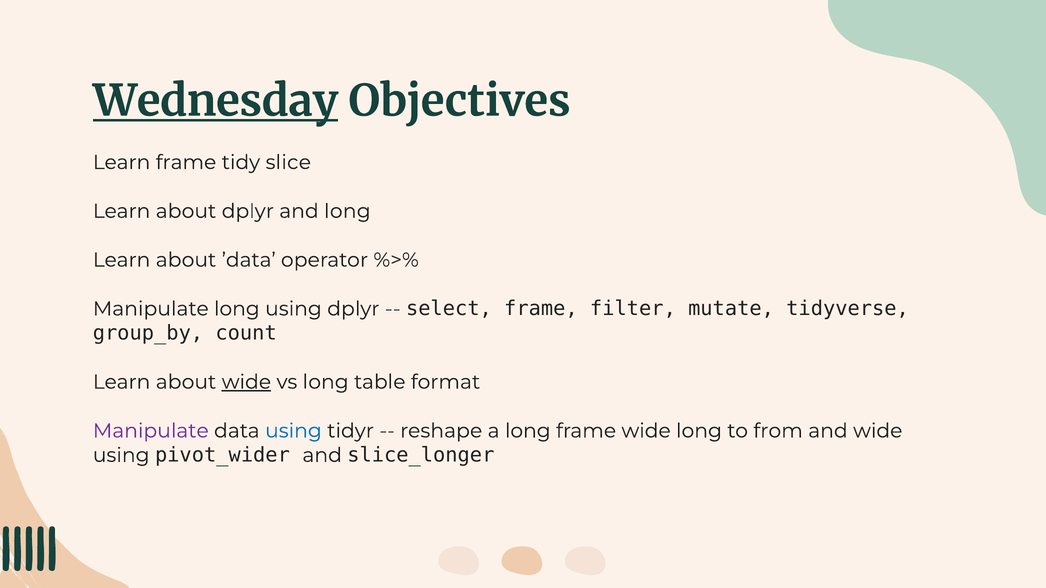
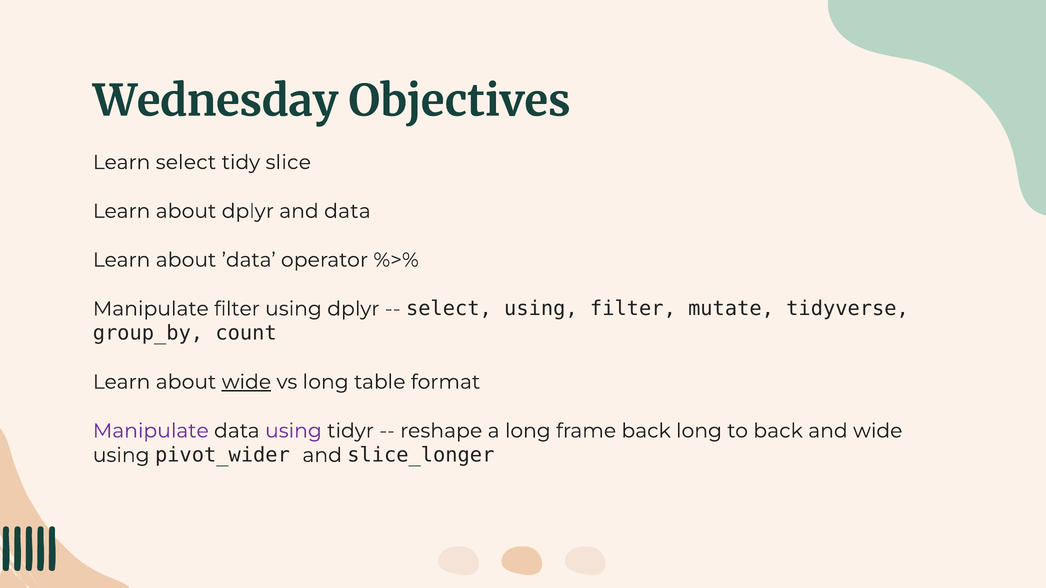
Wednesday underline: present -> none (216, 101)
Learn frame: frame -> select (186, 162)
and long: long -> data (347, 211)
Manipulate long: long -> filter (237, 309)
select frame: frame -> using (541, 309)
using colour: blue -> purple (293, 431)
frame wide: wide -> back (646, 431)
to from: from -> back (778, 431)
